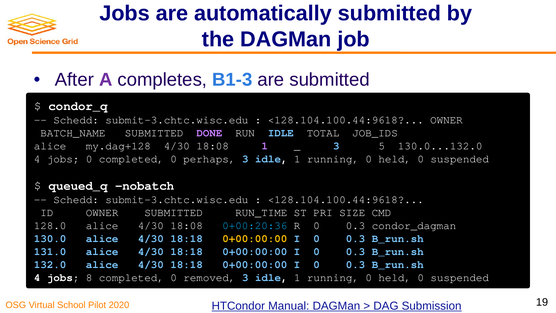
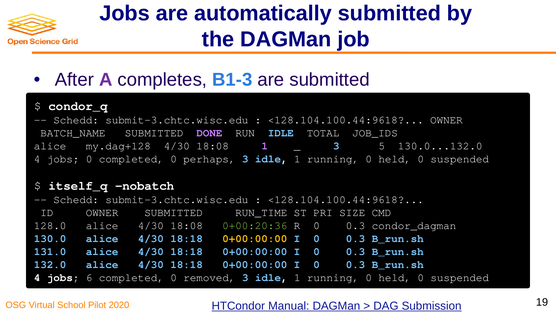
queued_q: queued_q -> itself_q (78, 186)
0+00:20:36 colour: light blue -> light green (255, 226)
8: 8 -> 6 (89, 277)
